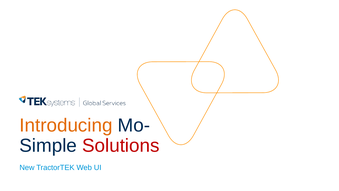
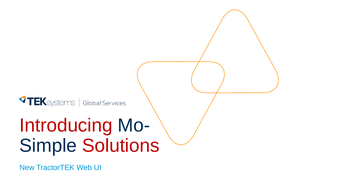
Introducing colour: orange -> red (66, 125)
